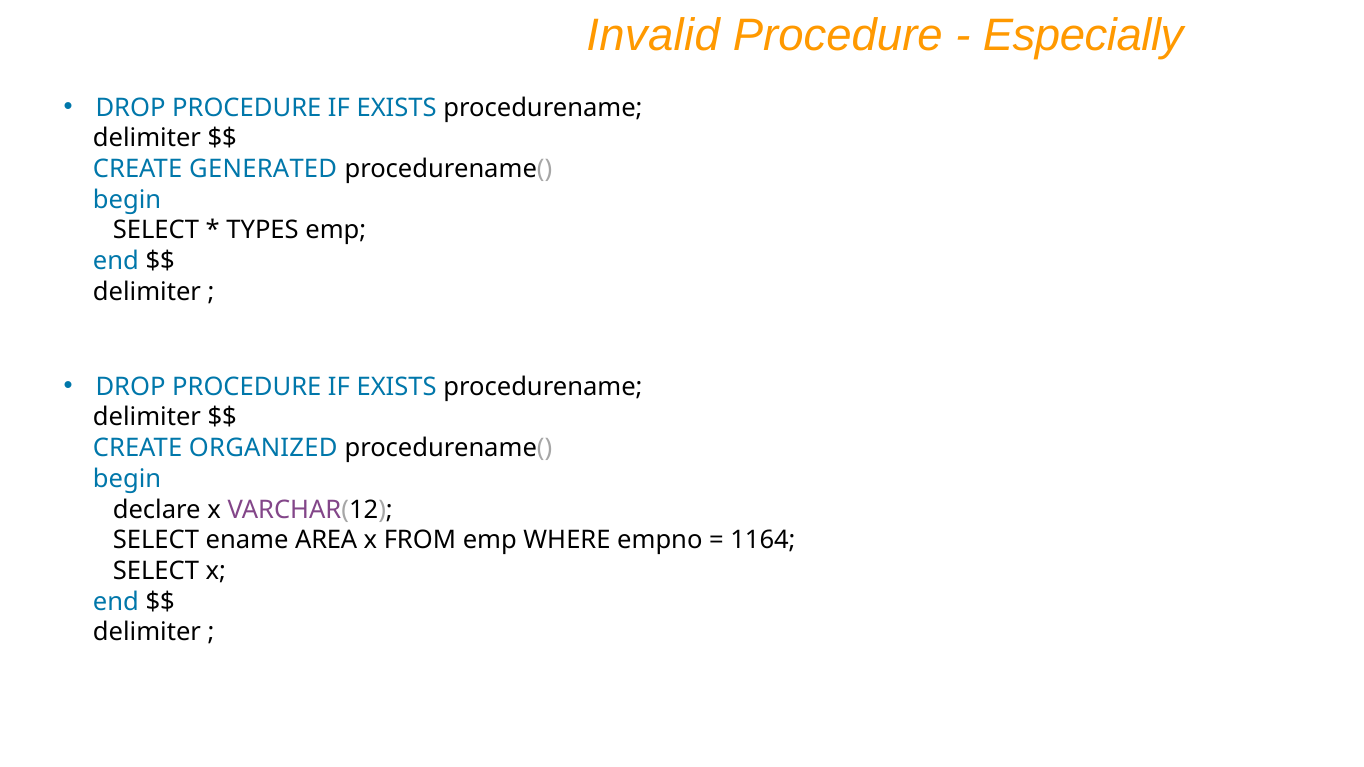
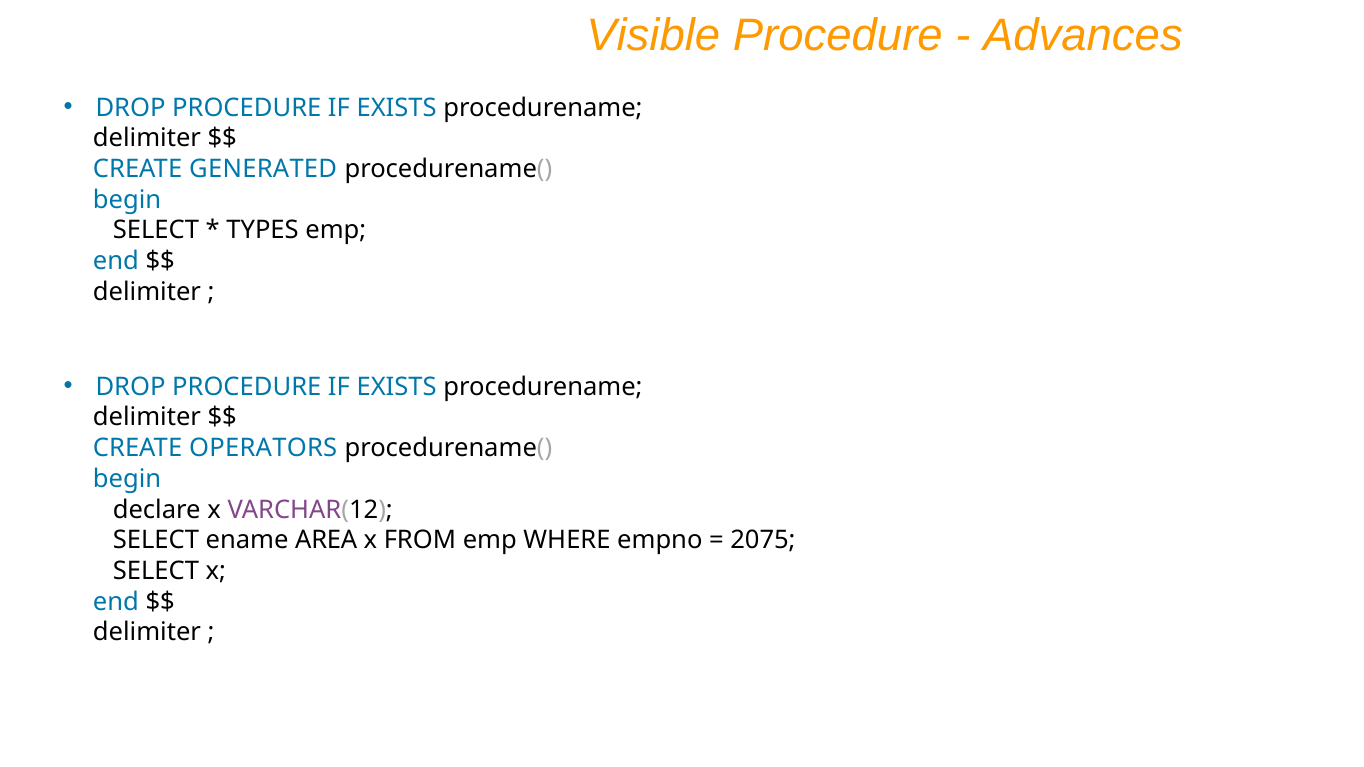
Invalid: Invalid -> Visible (653, 35)
Especially: Especially -> Advances (1083, 35)
ORGANIZED: ORGANIZED -> OPERATORS (263, 448)
1164: 1164 -> 2075 (763, 540)
